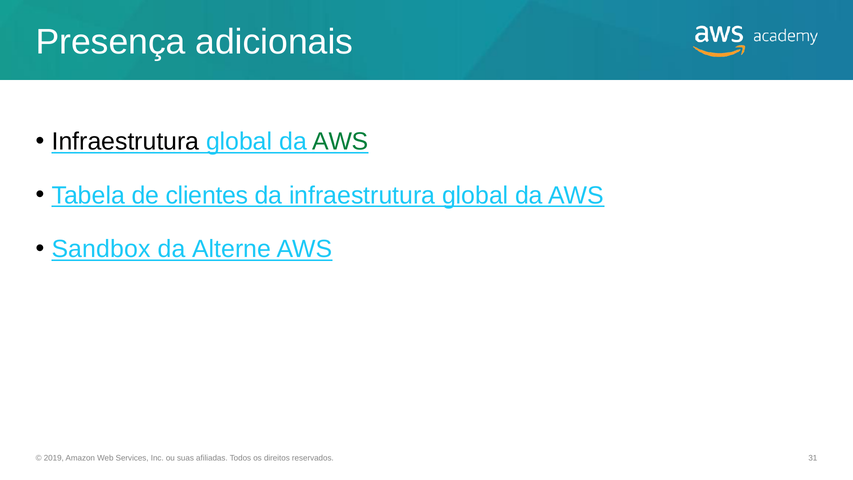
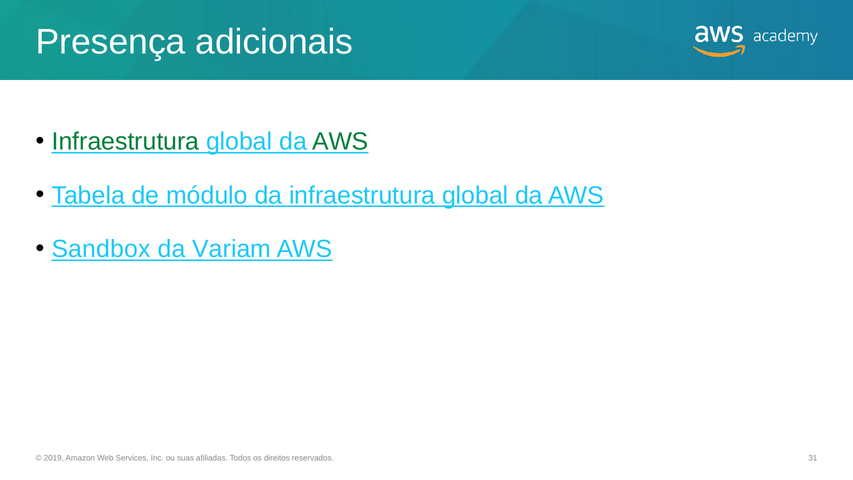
Infraestrutura colour: black -> green (126, 142)
clientes: clientes -> módulo (207, 195)
Alterne: Alterne -> Variam (232, 249)
